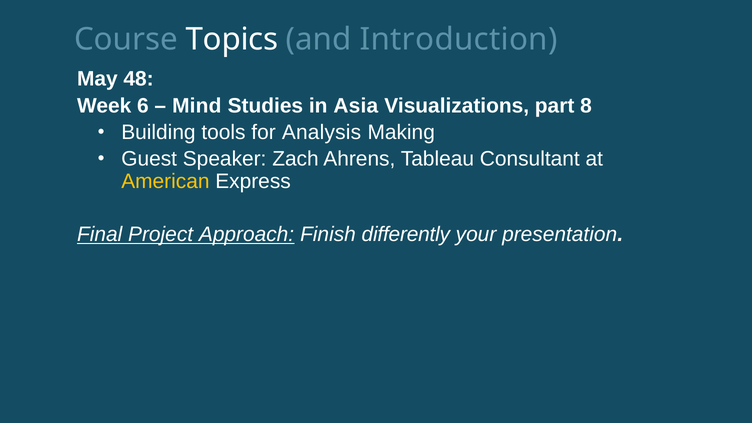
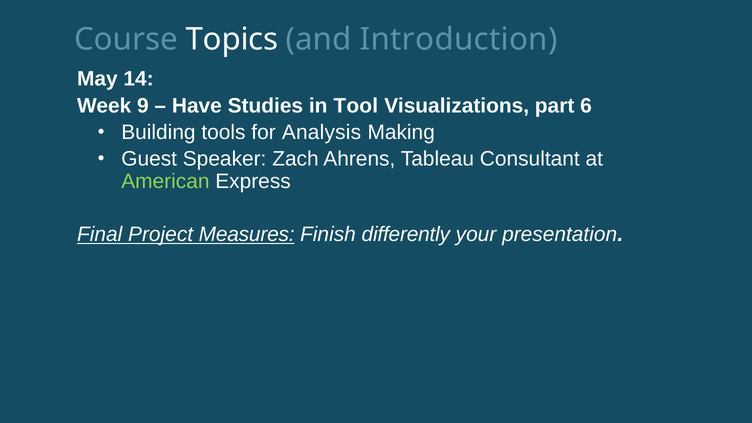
48: 48 -> 14 (139, 79)
6: 6 -> 9 (143, 106)
Mind: Mind -> Have (197, 106)
Asia: Asia -> Tool (356, 106)
8: 8 -> 6 (586, 106)
American colour: yellow -> light green (165, 181)
Approach: Approach -> Measures (247, 234)
